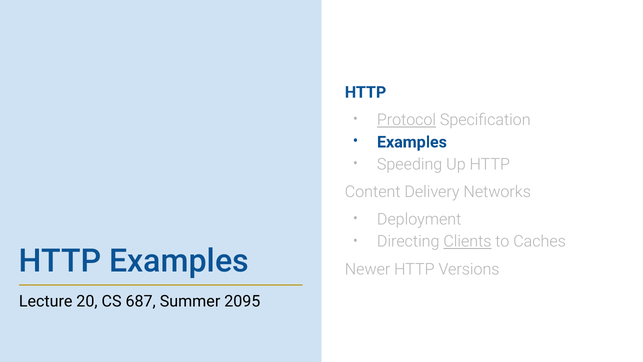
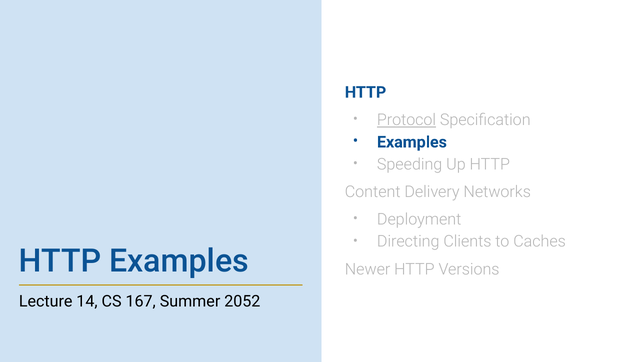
Clients underline: present -> none (467, 241)
20: 20 -> 14 (87, 301)
687: 687 -> 167 (141, 301)
2095: 2095 -> 2052 (242, 301)
